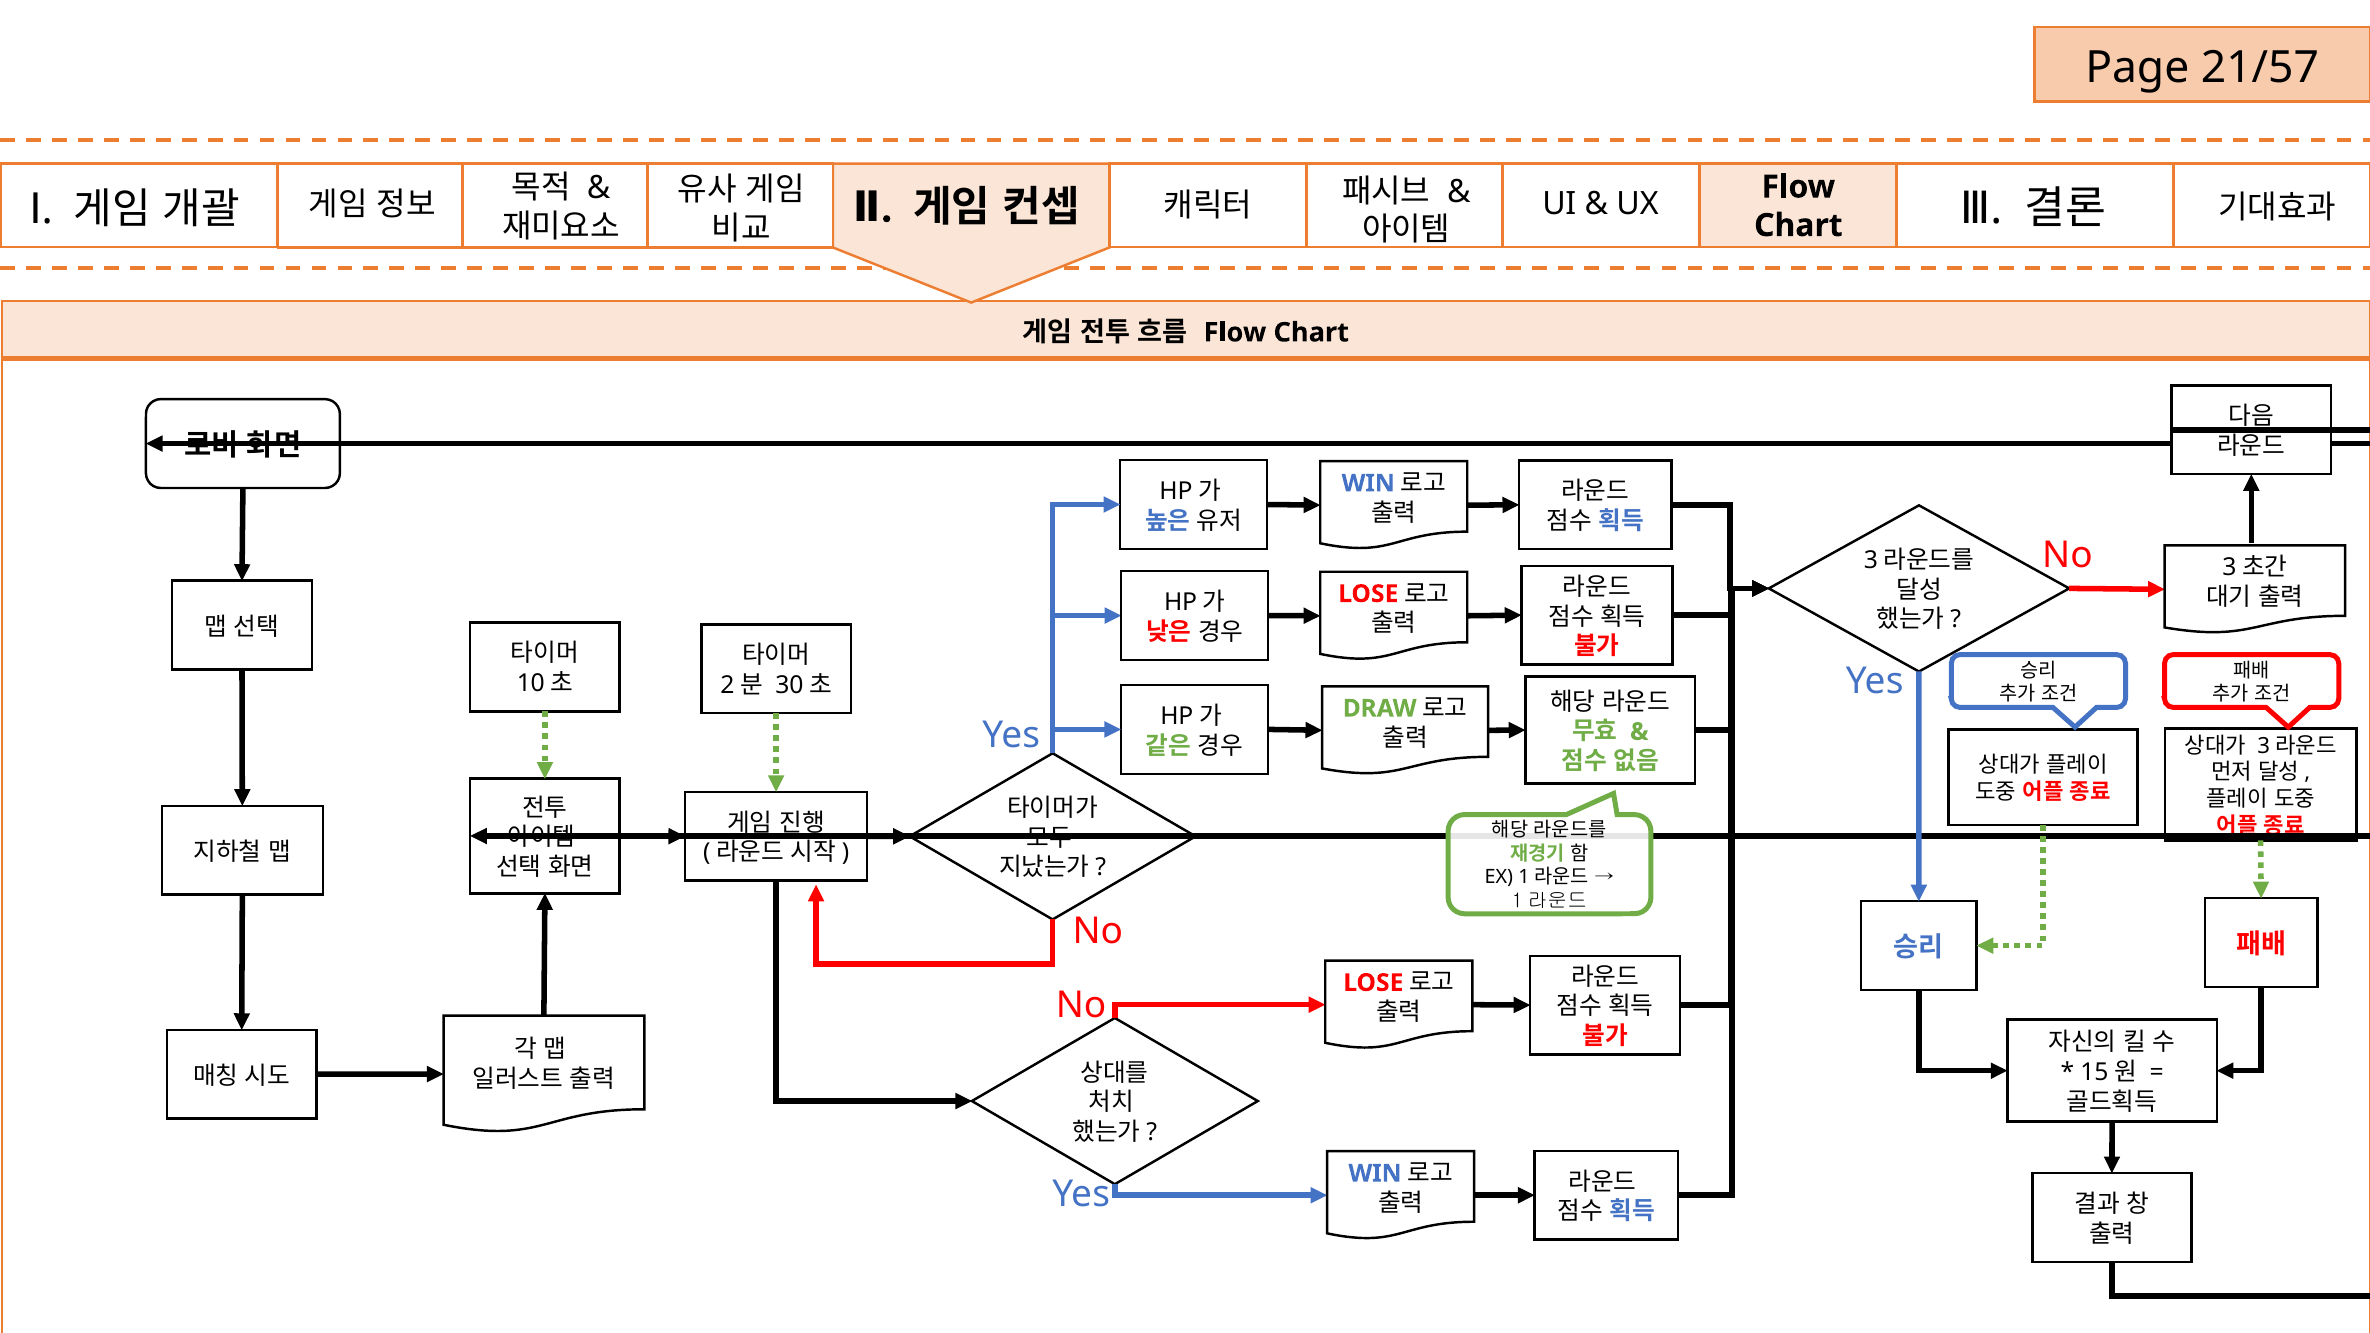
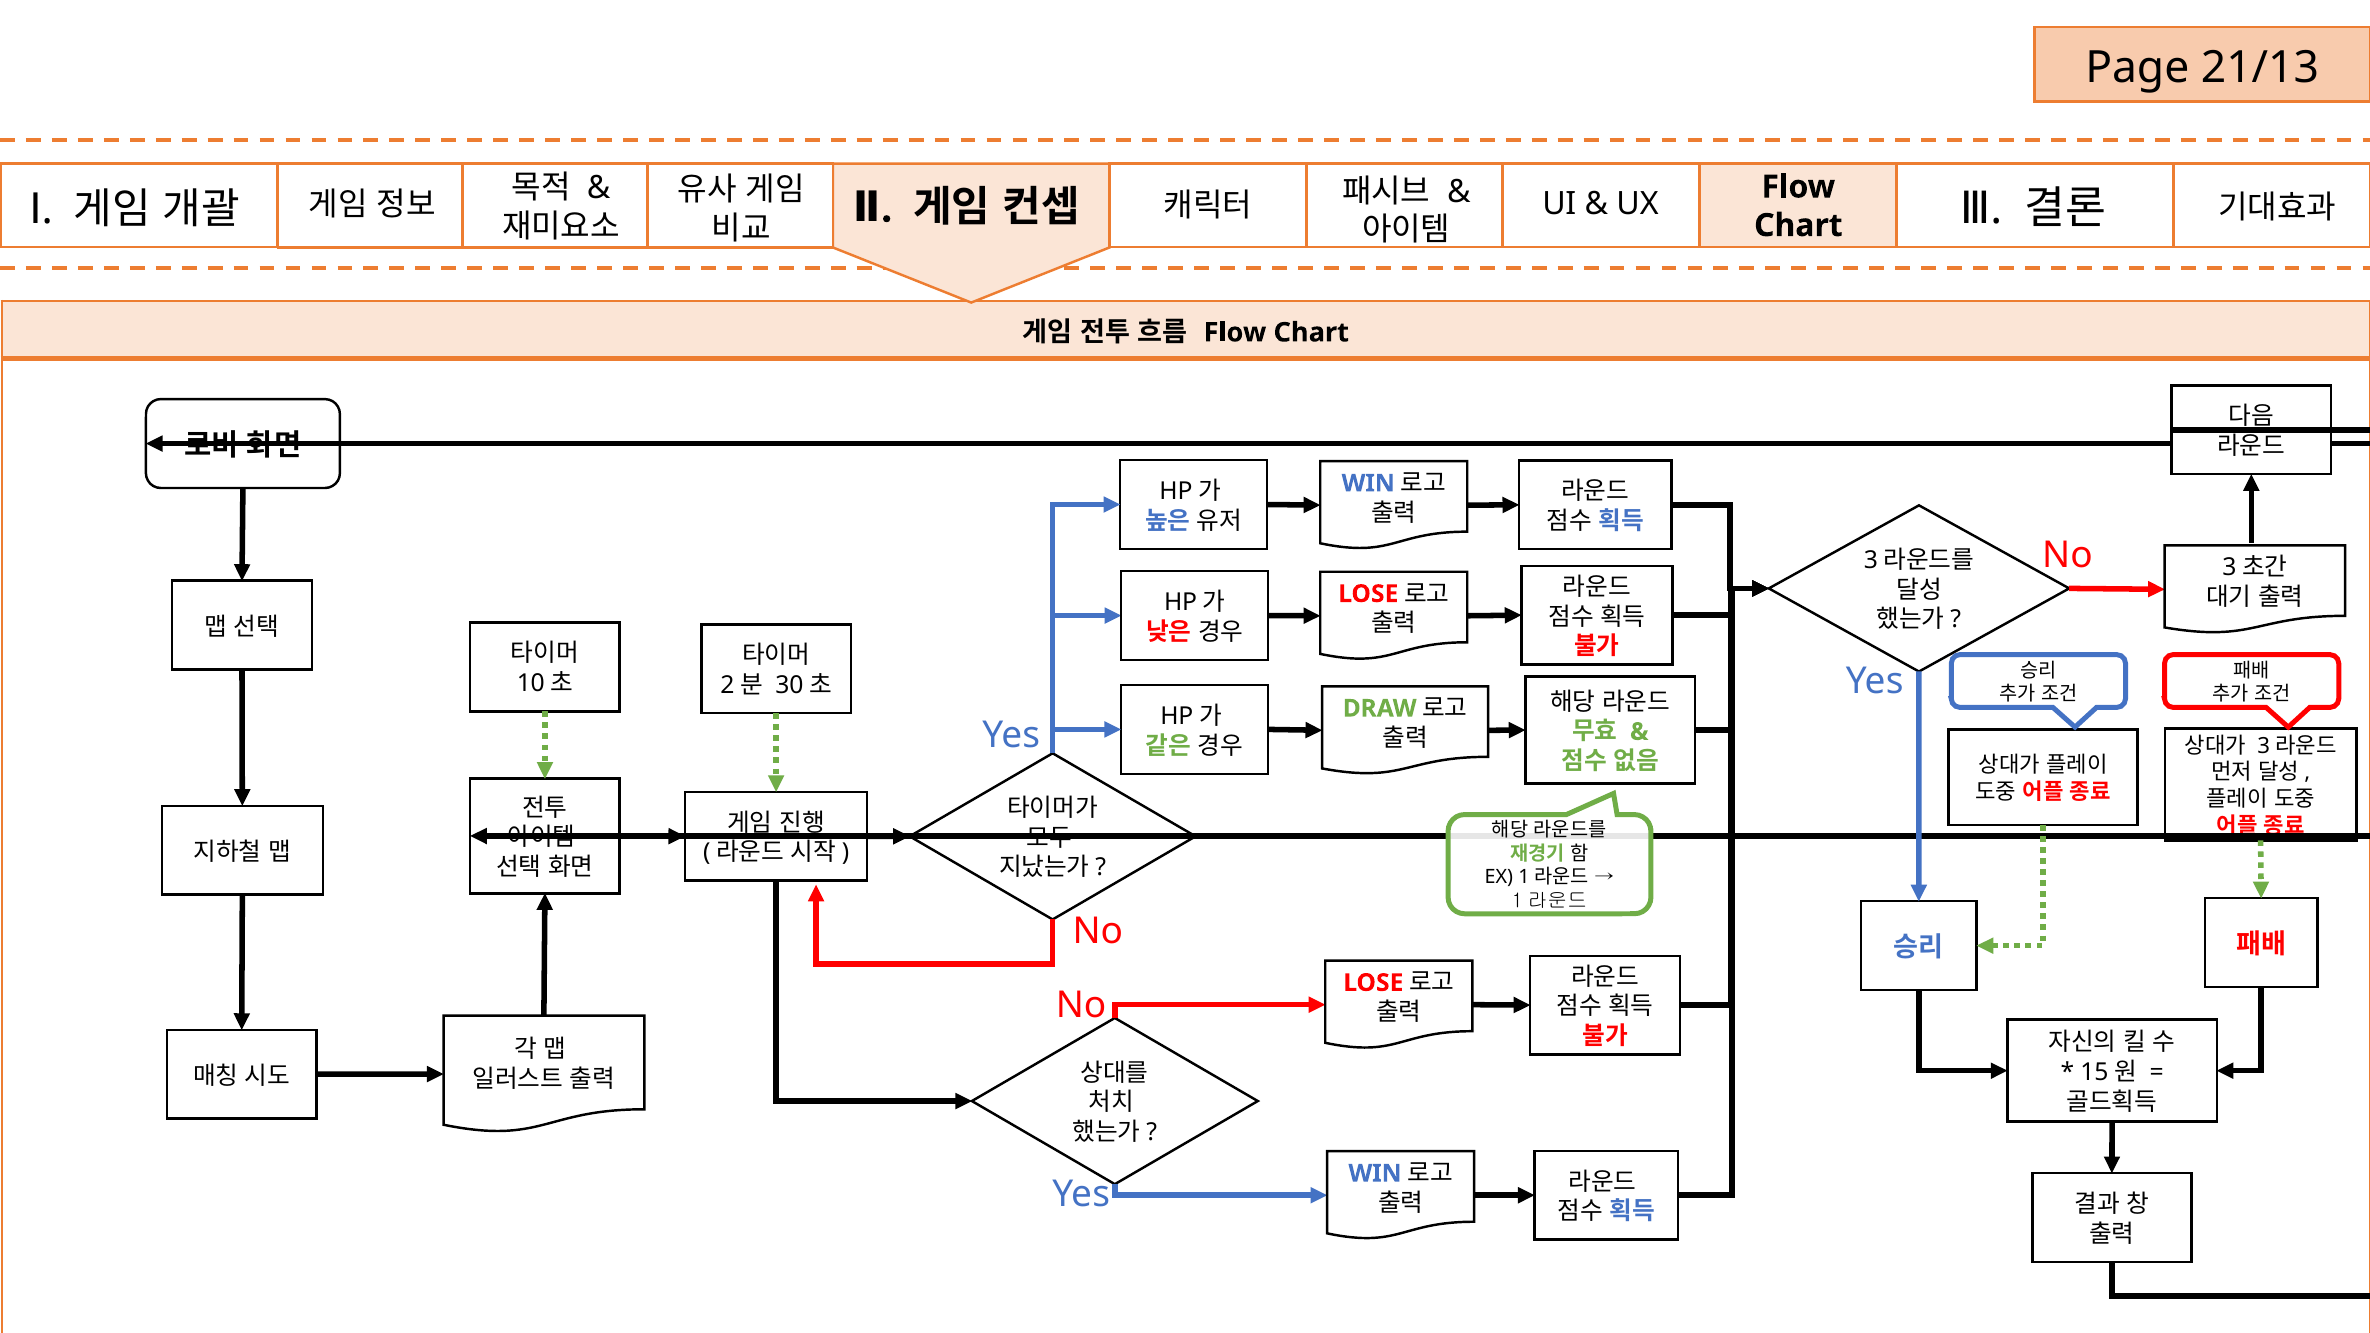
21/57: 21/57 -> 21/13 (2260, 67)
